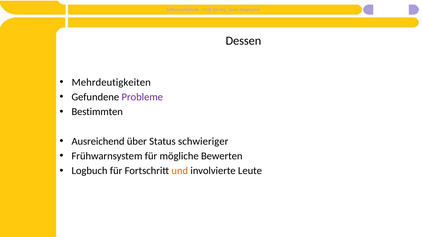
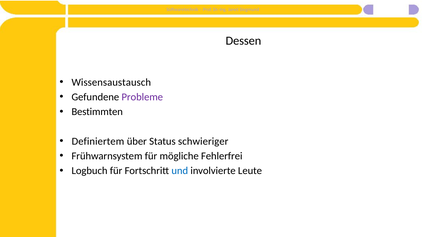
Mehrdeutigkeiten: Mehrdeutigkeiten -> Wissensaustausch (111, 82)
Ausreichend: Ausreichend -> Definiertem (98, 142)
Bewerten: Bewerten -> Fehlerfrei (222, 156)
und colour: orange -> blue (180, 171)
